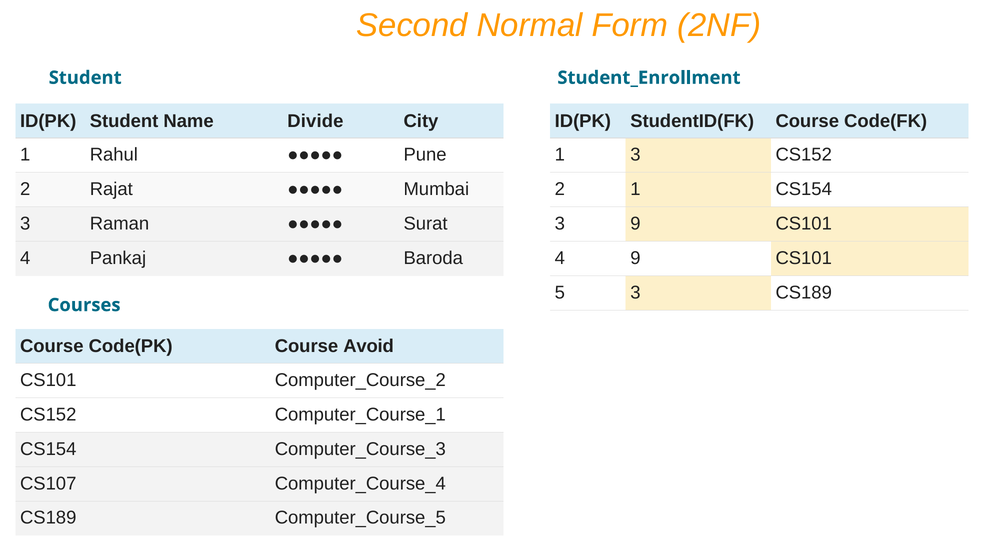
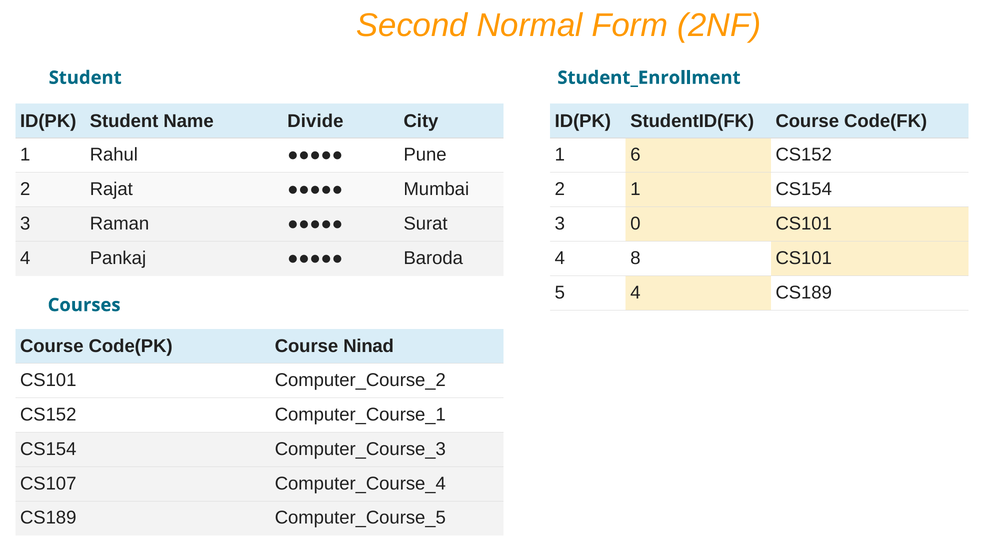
1 3: 3 -> 6 (635, 155)
3 9: 9 -> 0 (635, 223)
4 9: 9 -> 8 (635, 258)
5 3: 3 -> 4 (635, 292)
Avoid: Avoid -> Ninad (369, 346)
